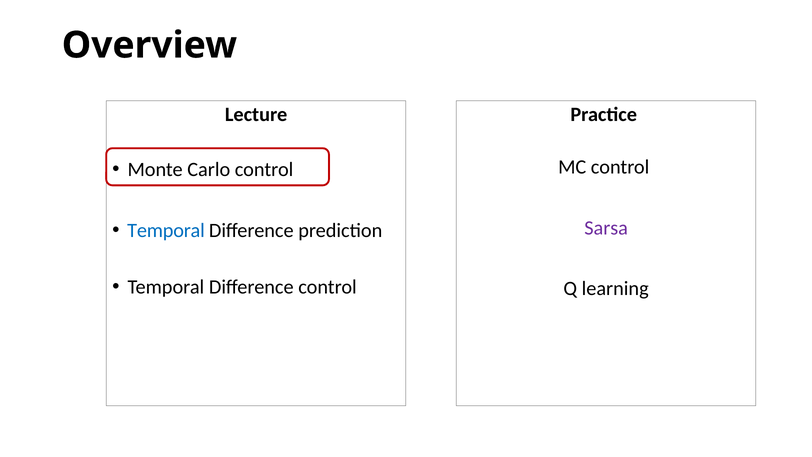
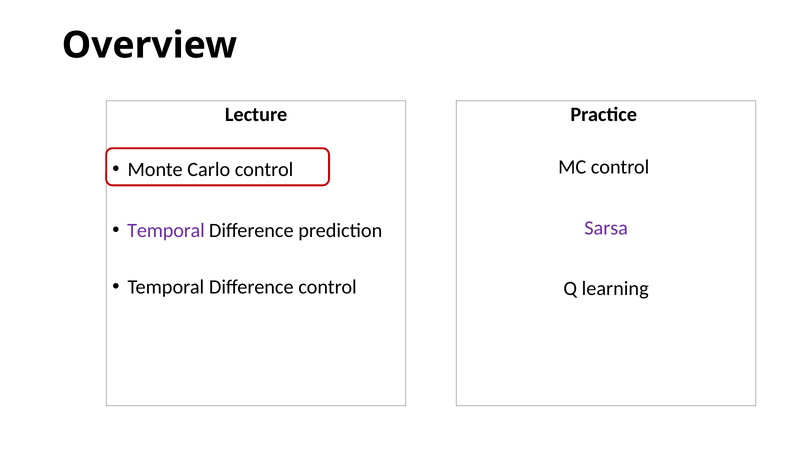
Temporal colour: blue -> purple (166, 230)
